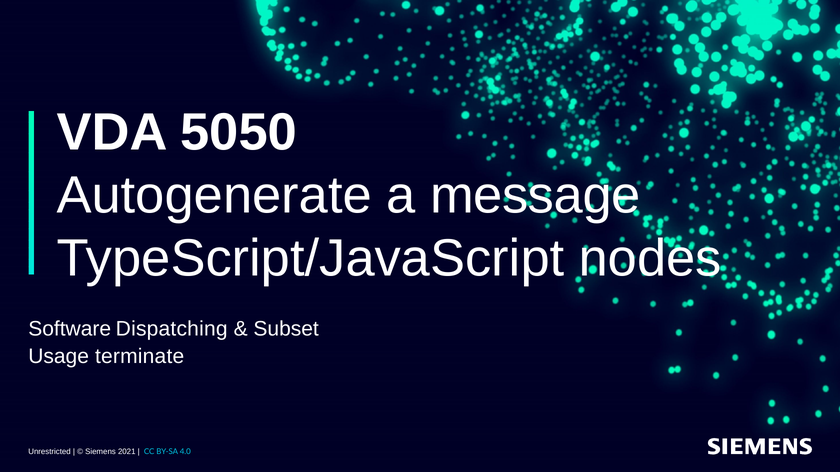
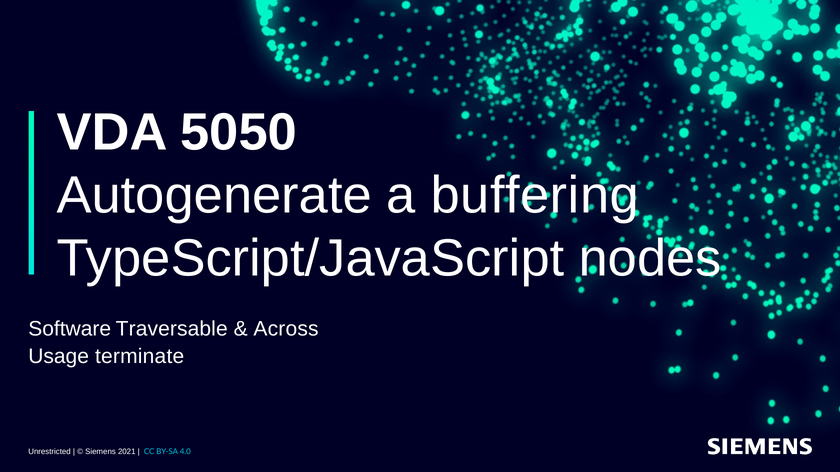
message: message -> buffering (535, 196)
Dispatching: Dispatching -> Traversable (172, 329)
Subset: Subset -> Across (286, 329)
